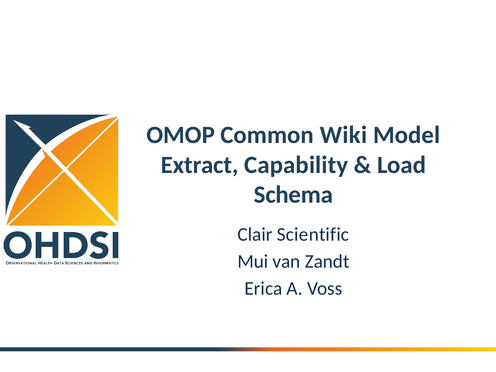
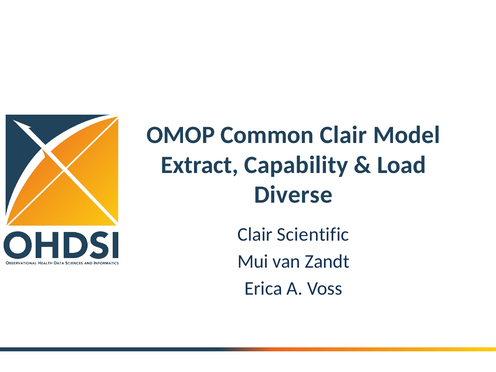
Common Wiki: Wiki -> Clair (343, 135)
Schema: Schema -> Diverse (293, 195)
